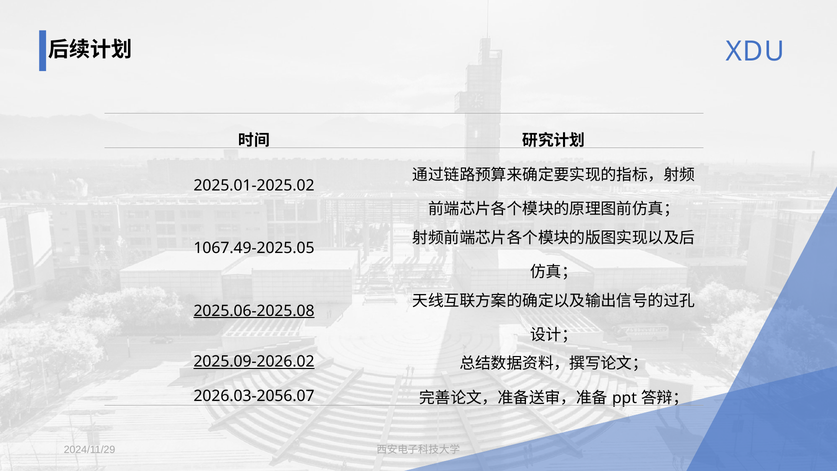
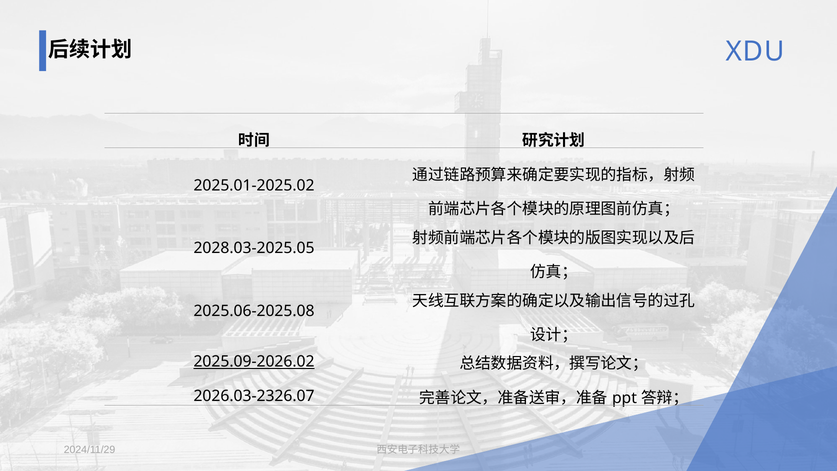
1067.49-2025.05: 1067.49-2025.05 -> 2028.03-2025.05 (254, 248)
2025.06-2025.08 underline: present -> none (254, 311)
2026.03-2056.07: 2026.03-2056.07 -> 2026.03-2326.07 (254, 396)
